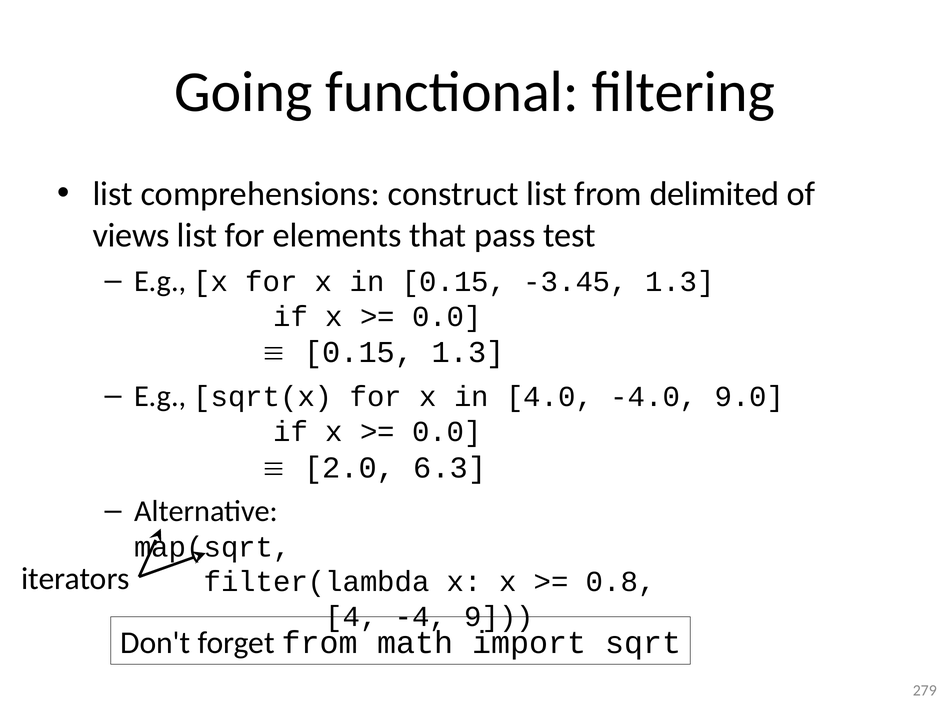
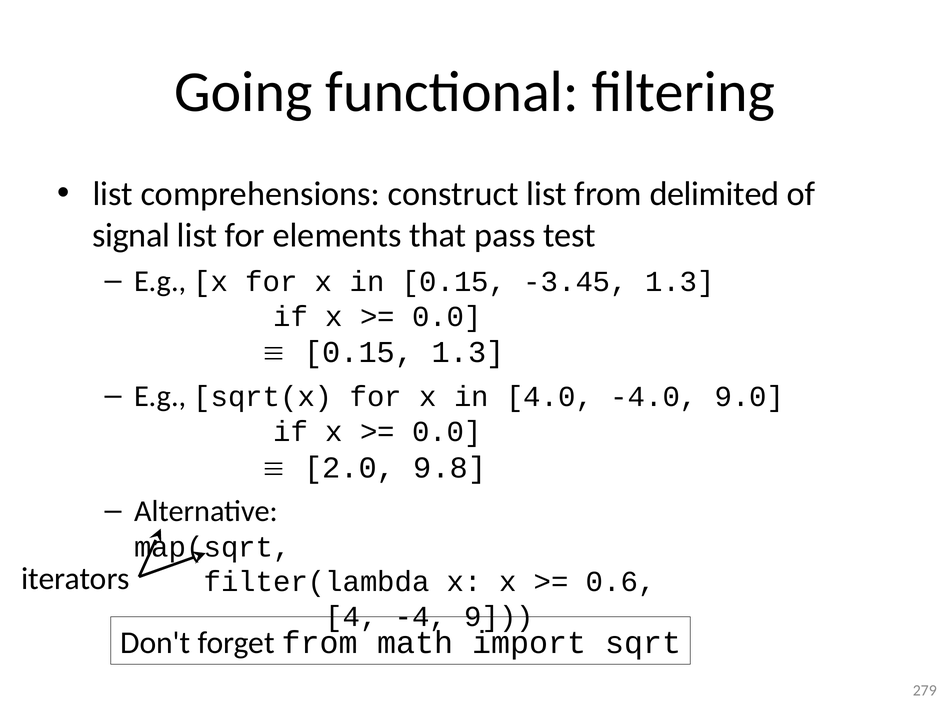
views: views -> signal (131, 235)
6.3: 6.3 -> 9.8 (450, 467)
0.8: 0.8 -> 0.6 (621, 581)
